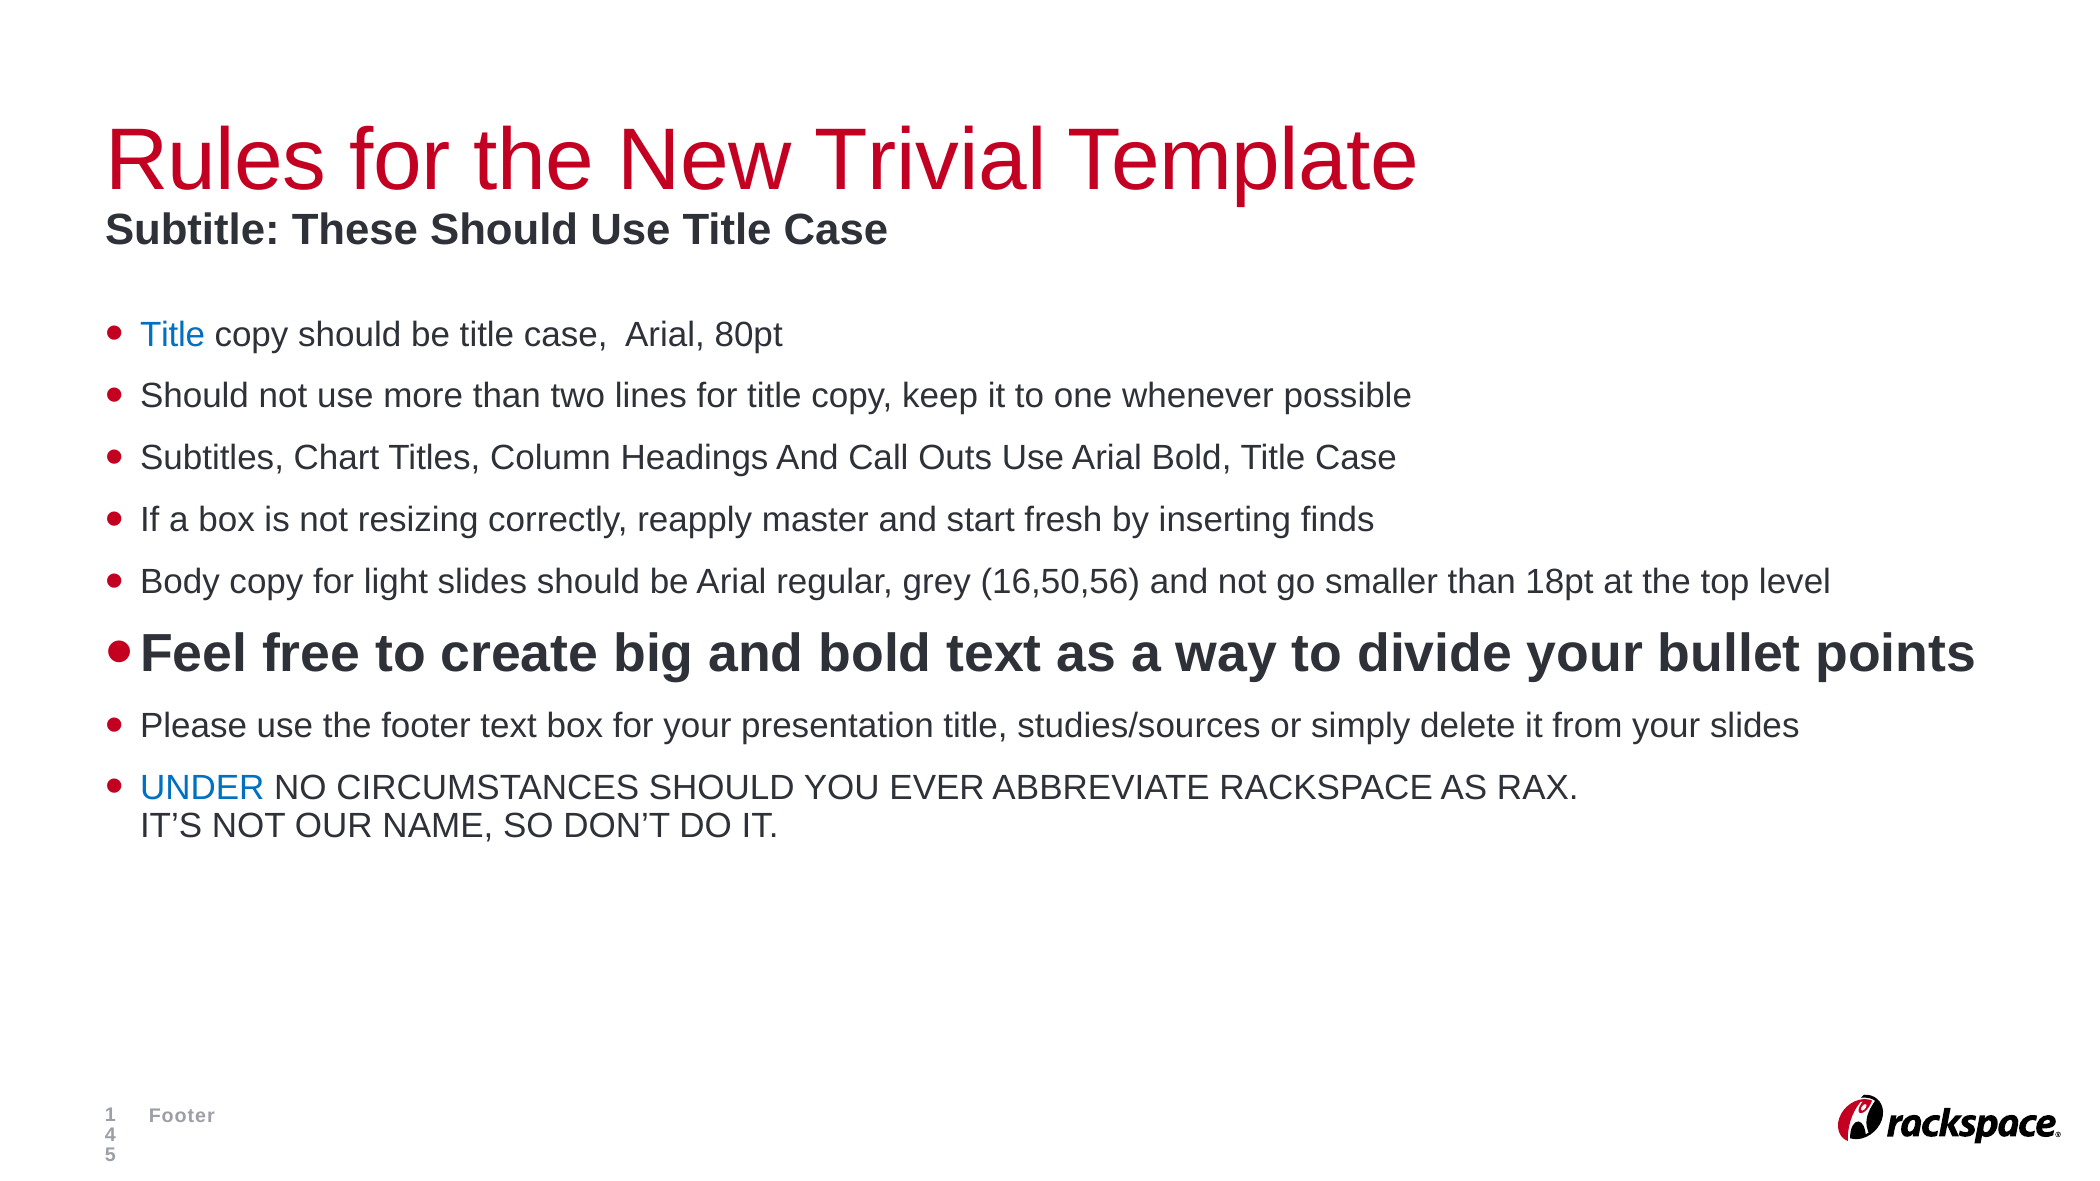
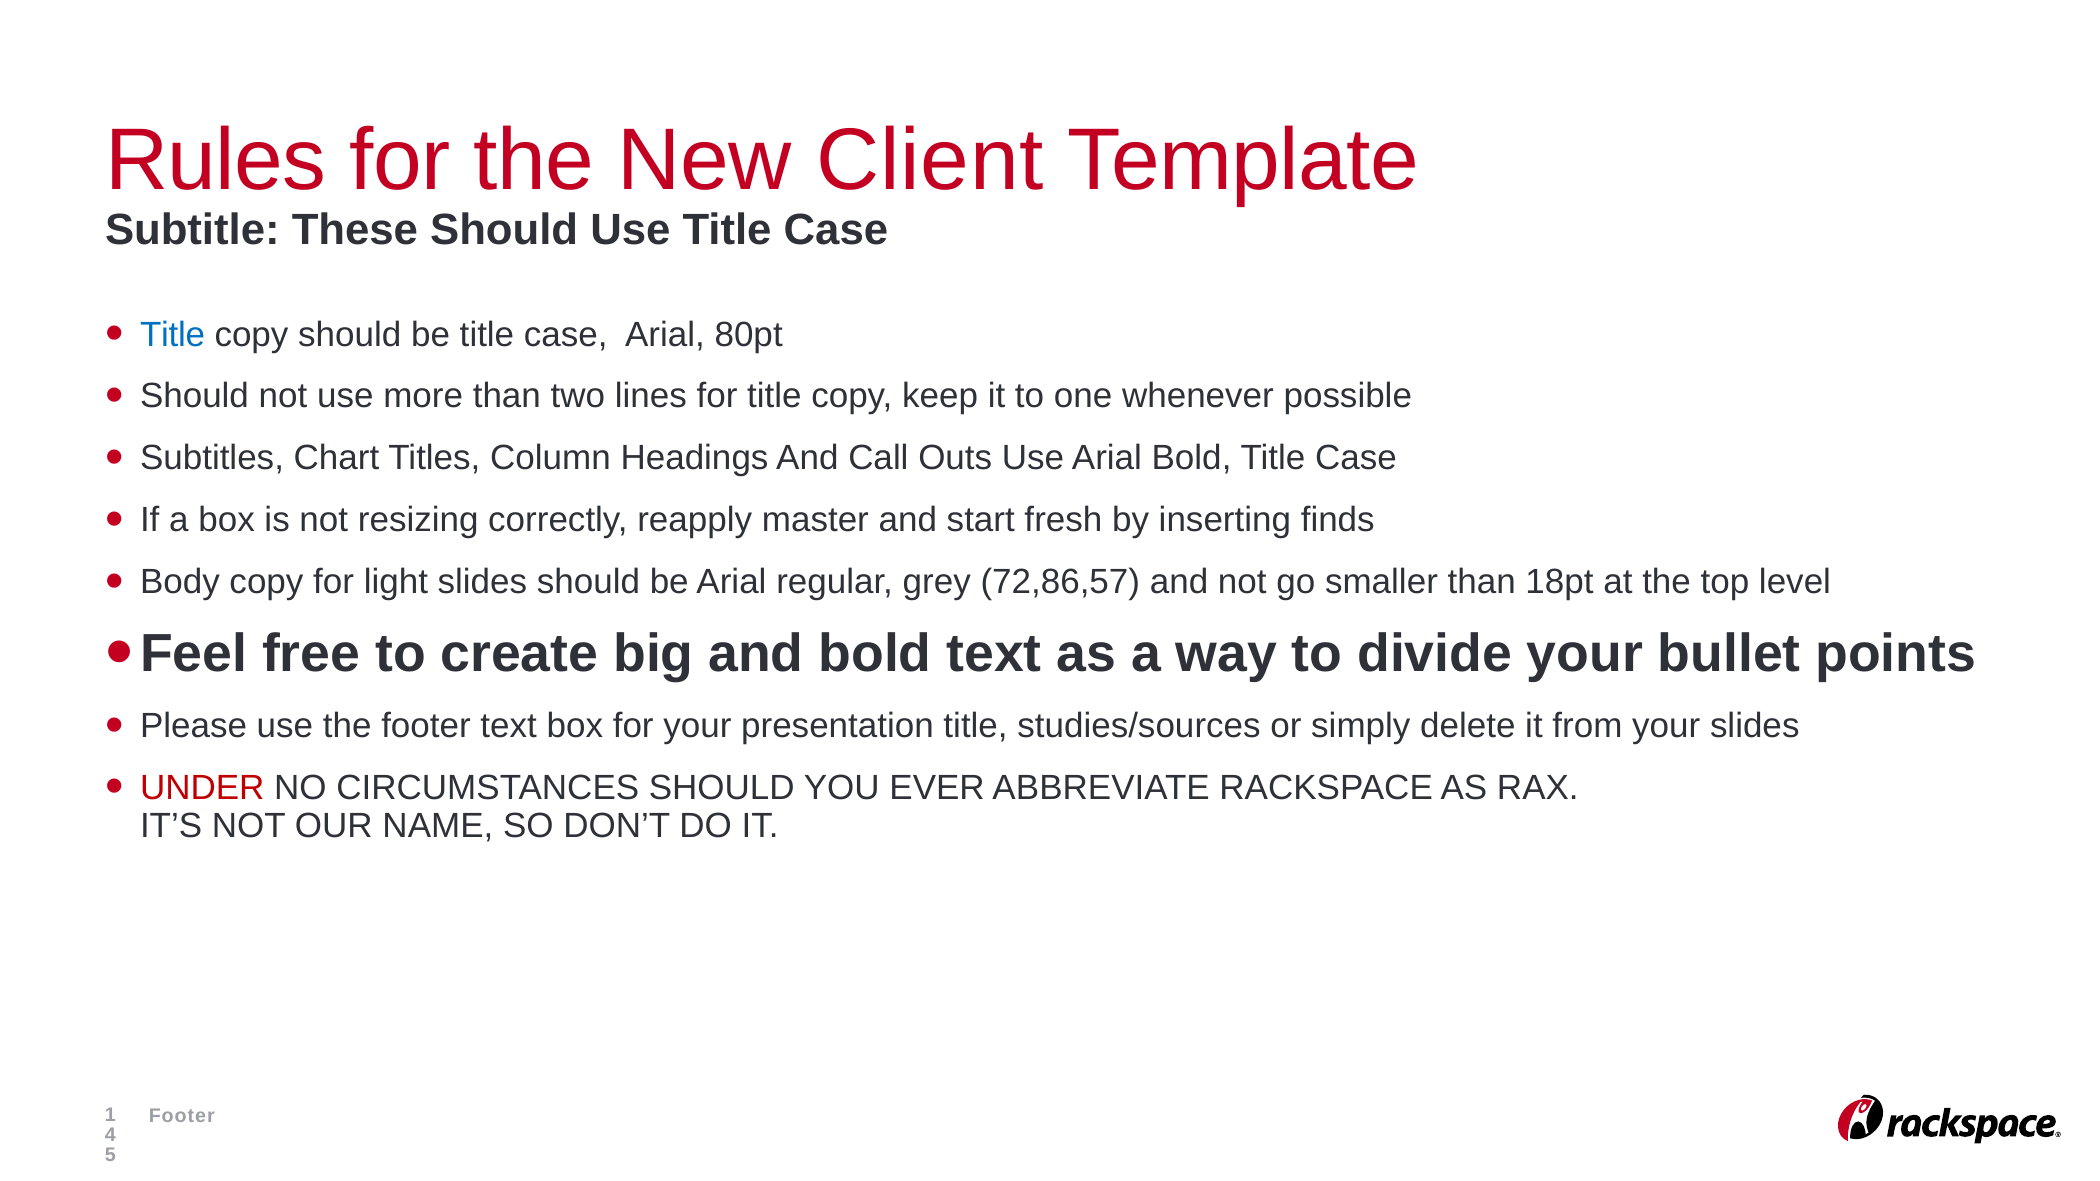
Trivial: Trivial -> Client (930, 161)
16,50,56: 16,50,56 -> 72,86,57 (1060, 582)
UNDER colour: blue -> red (202, 788)
